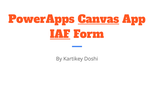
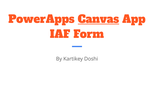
IAF underline: present -> none (60, 34)
